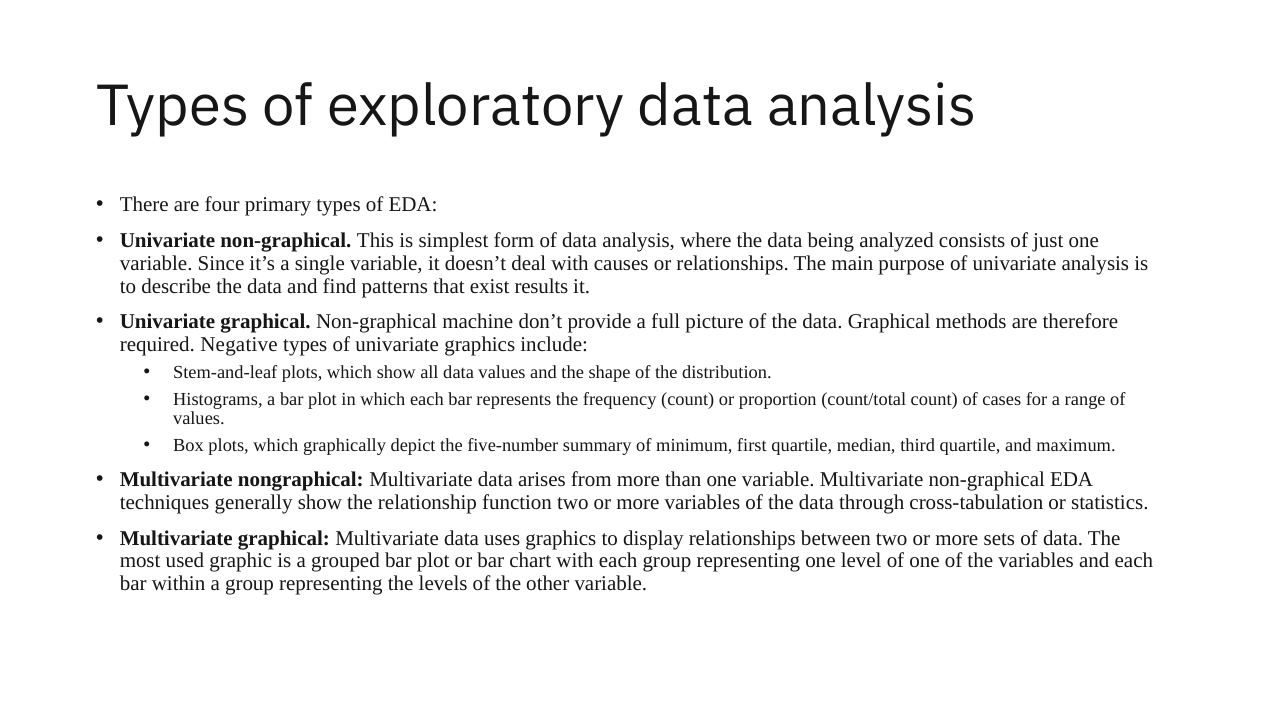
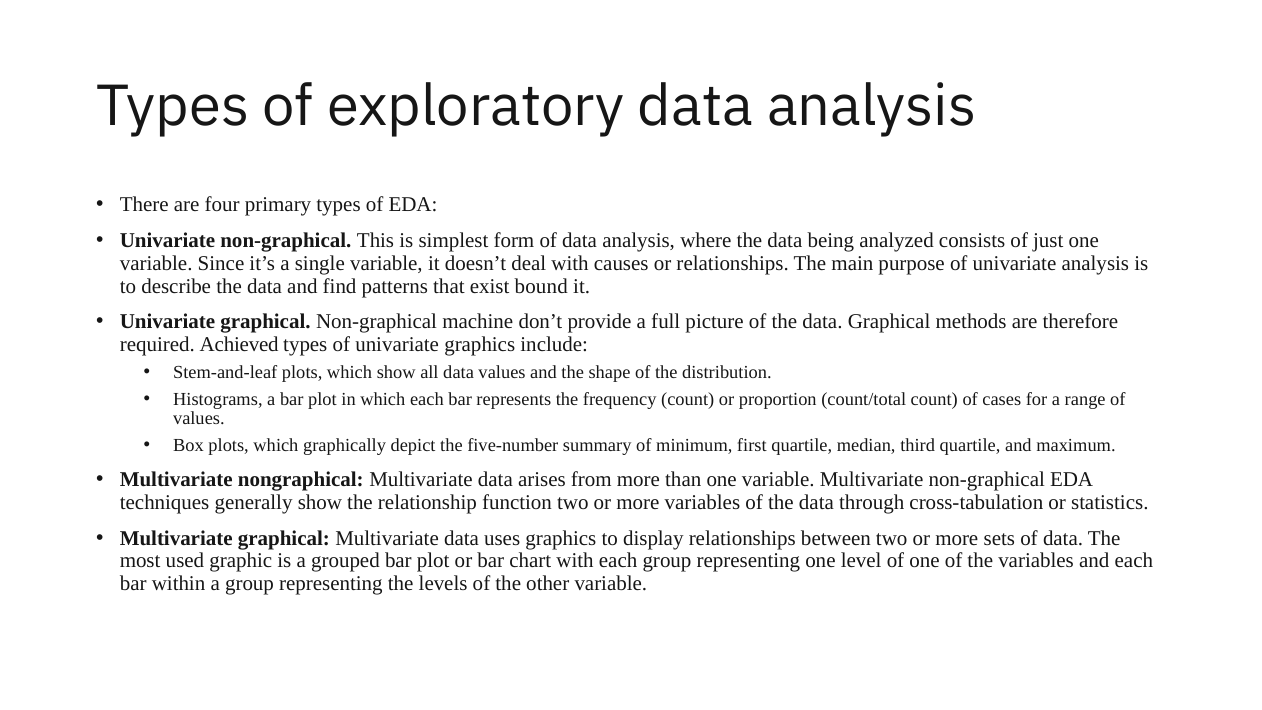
results: results -> bound (541, 286)
Negative: Negative -> Achieved (239, 344)
